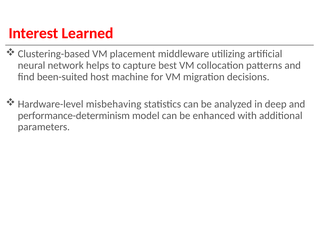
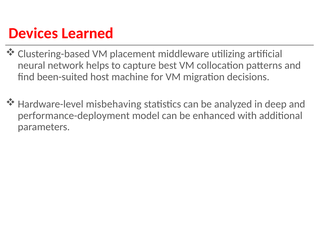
Interest: Interest -> Devices (33, 33)
performance-determinism: performance-determinism -> performance-deployment (74, 116)
